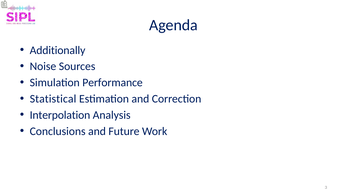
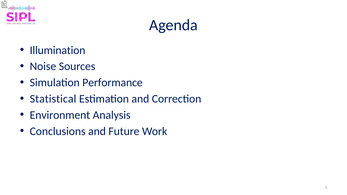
Additionally: Additionally -> Illumination (58, 50)
Interpolation: Interpolation -> Environment (60, 115)
